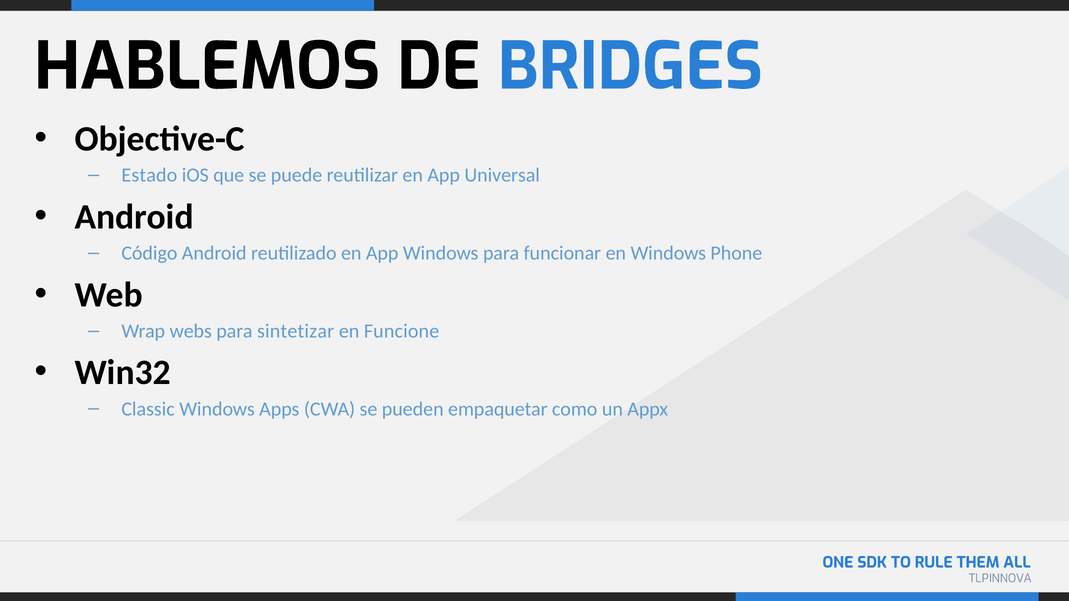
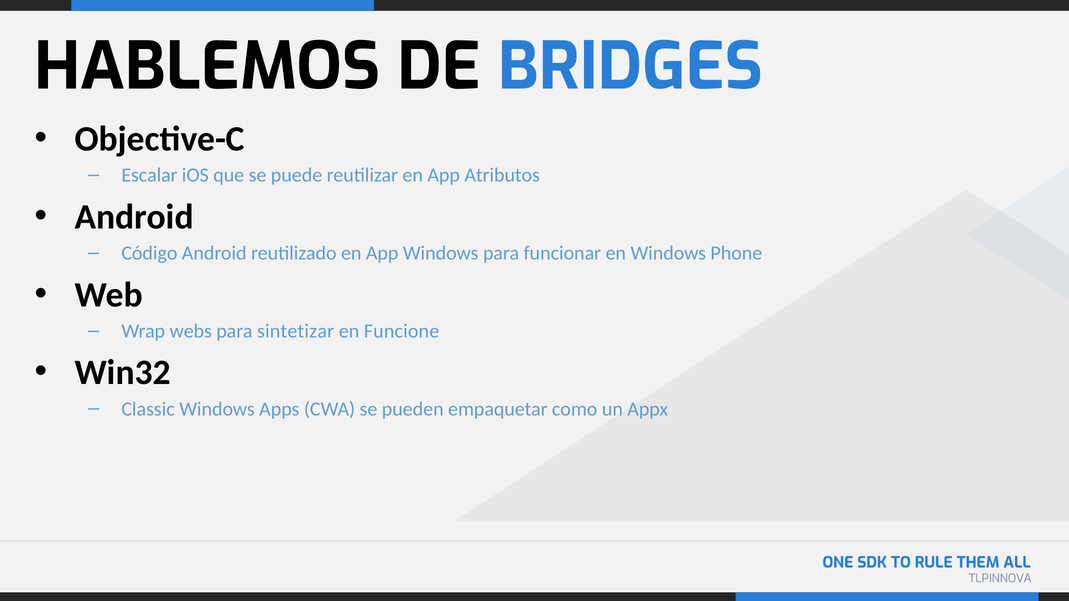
Estado: Estado -> Escalar (150, 175)
Universal: Universal -> Atributos (502, 175)
